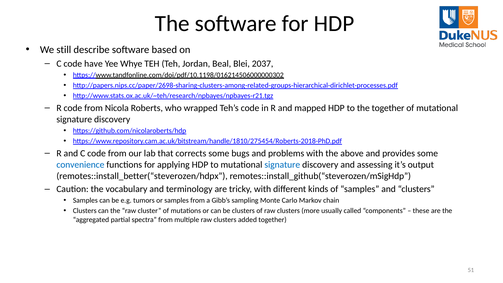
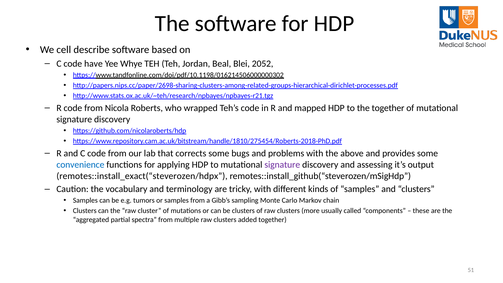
still: still -> cell (64, 50)
2037: 2037 -> 2052 (263, 64)
signature colour: blue -> purple (282, 165)
remotes::install_better(“steverozen/hdpx: remotes::install_better(“steverozen/hdpx -> remotes::install_exact(“steverozen/hdpx (142, 176)
